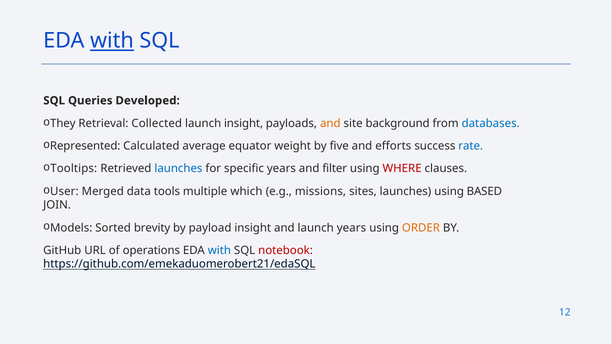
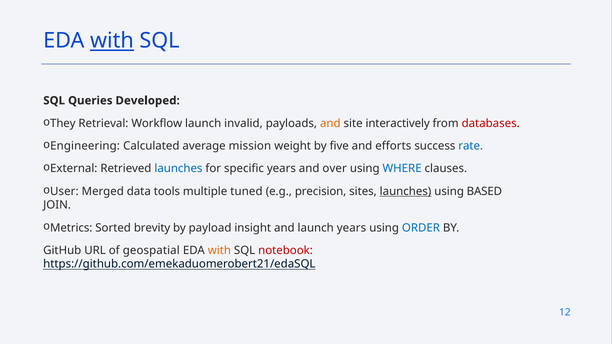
Collected: Collected -> Workflow (157, 123)
launch insight: insight -> invalid (243, 123)
background: background -> interactively (398, 123)
databases colour: blue -> red (491, 123)
Represented: Represented -> Engineering (85, 146)
equator: equator -> mission (250, 146)
Tooltips: Tooltips -> External (74, 169)
filter: filter -> over (335, 169)
WHERE colour: red -> blue (402, 169)
which: which -> tuned (246, 191)
missions: missions -> precision (321, 191)
launches underline: none -> present (406, 191)
Models: Models -> Metrics (71, 228)
ORDER colour: orange -> blue (421, 228)
operations: operations -> geospatial (151, 251)
with colour: blue -> orange (219, 251)
